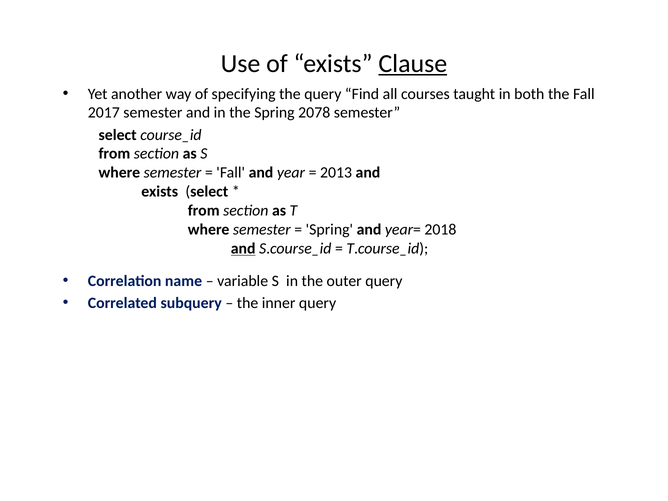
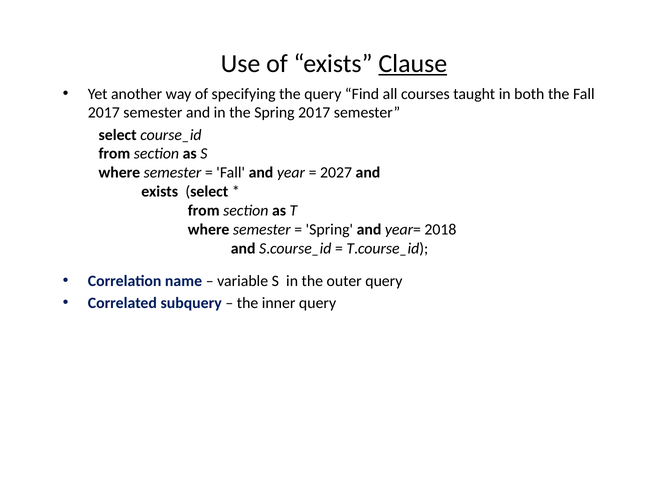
Spring 2078: 2078 -> 2017 (314, 113)
2013: 2013 -> 2027 (336, 173)
and underline: present -> none (243, 248)
